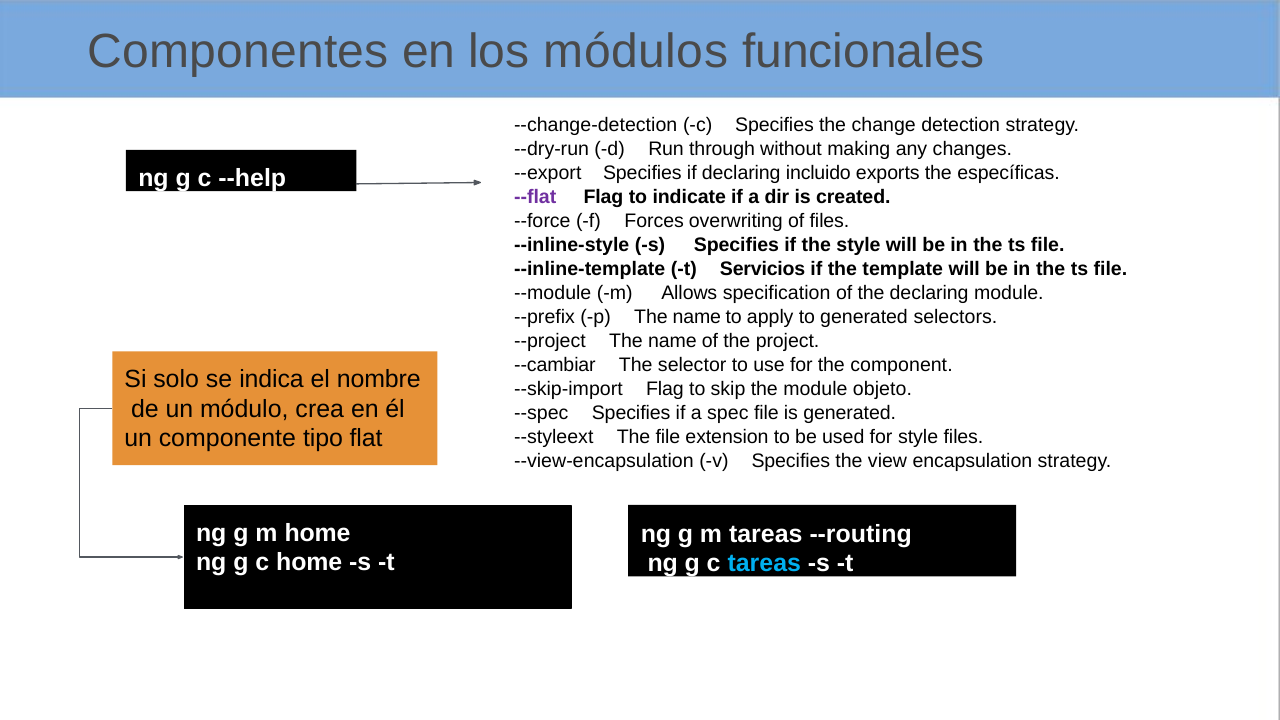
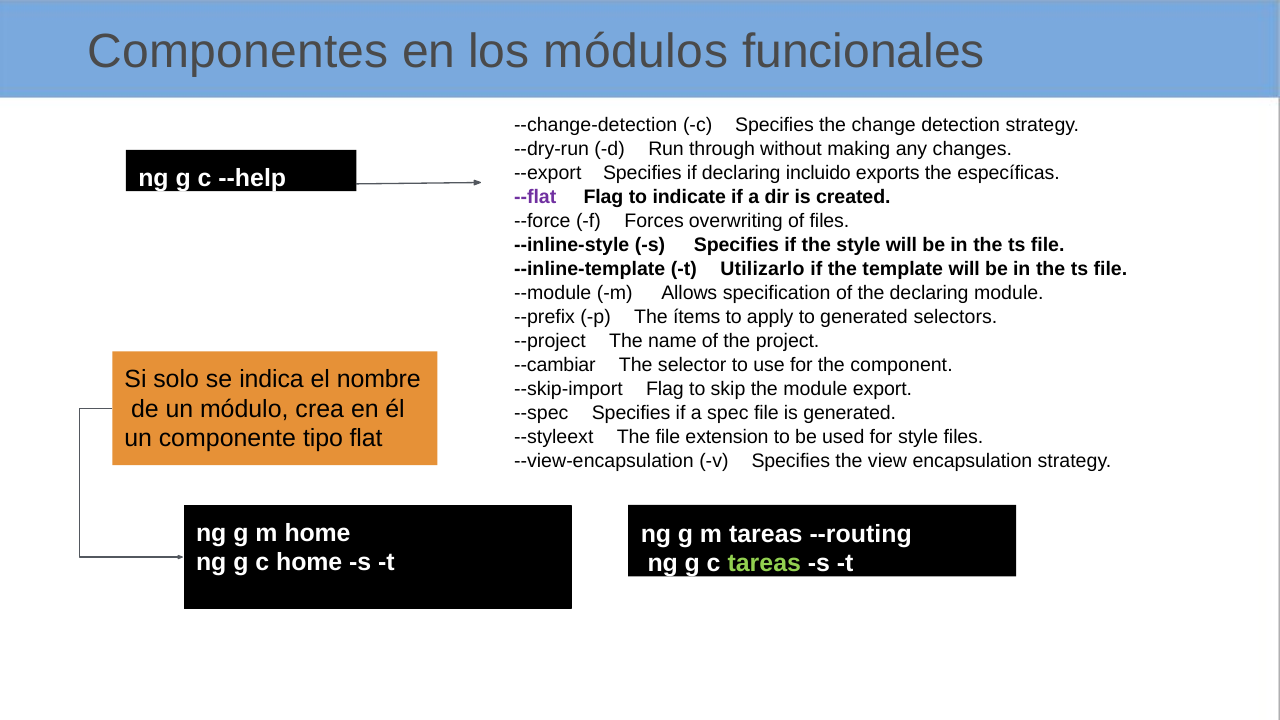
Servicios: Servicios -> Utilizarlo (762, 269)
p The name: name -> ítems (697, 317)
objeto: objeto -> export (882, 389)
tareas colour: light blue -> light green (764, 563)
